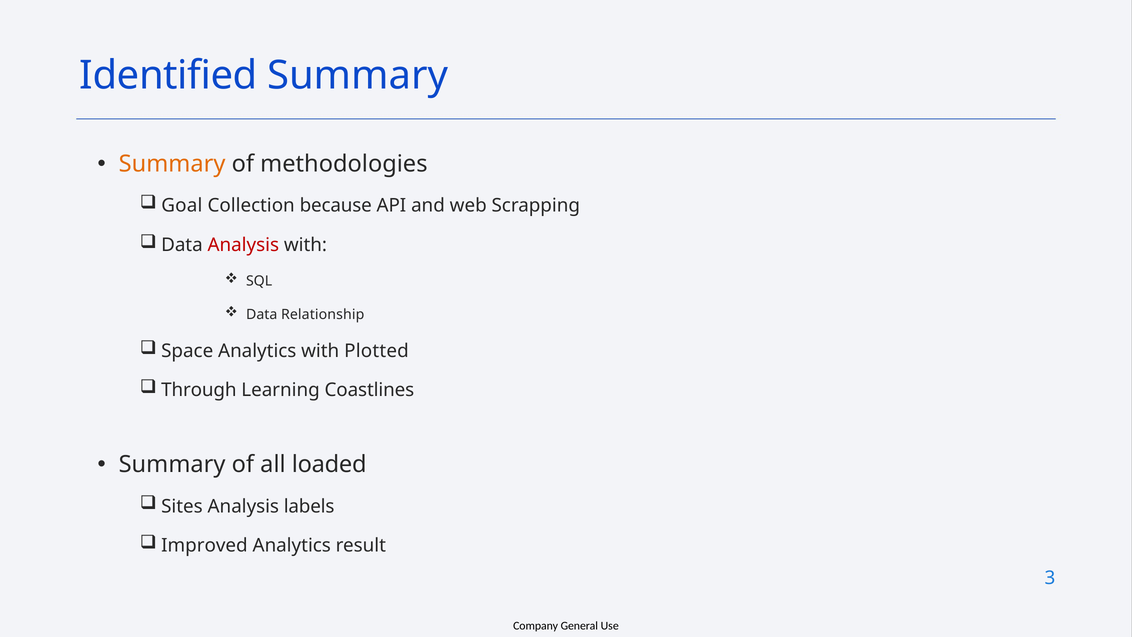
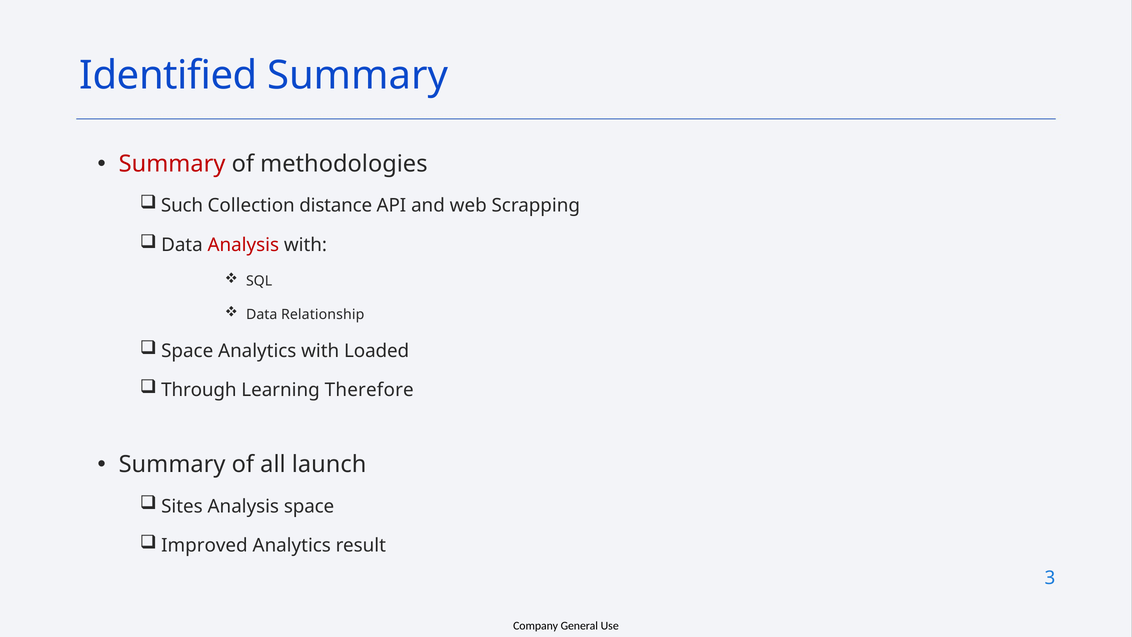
Summary colour: orange -> red (172, 164)
Goal: Goal -> Such (182, 206)
because: because -> distance (336, 206)
Plotted: Plotted -> Loaded (377, 351)
Coastlines: Coastlines -> Therefore (369, 390)
loaded: loaded -> launch (329, 465)
Analysis labels: labels -> space (309, 506)
